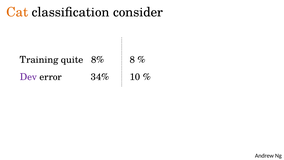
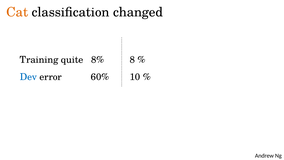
consider: consider -> changed (138, 12)
Dev colour: purple -> blue (28, 77)
34%: 34% -> 60% (100, 77)
